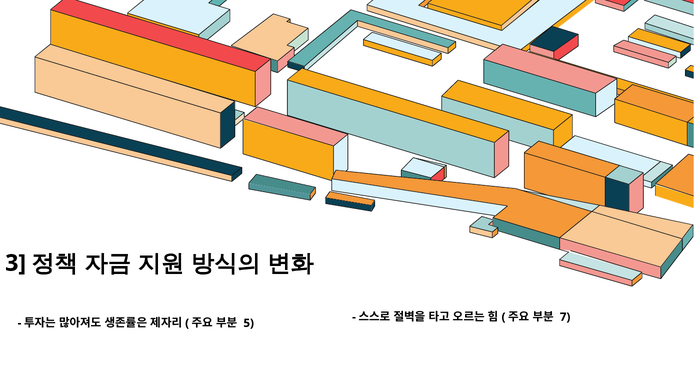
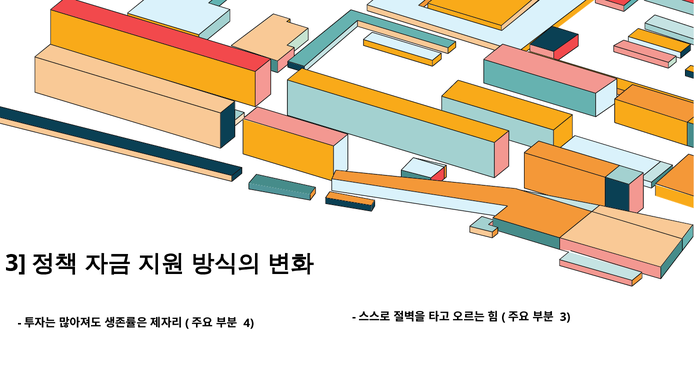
7: 7 -> 3 (565, 317)
5: 5 -> 4 (249, 323)
